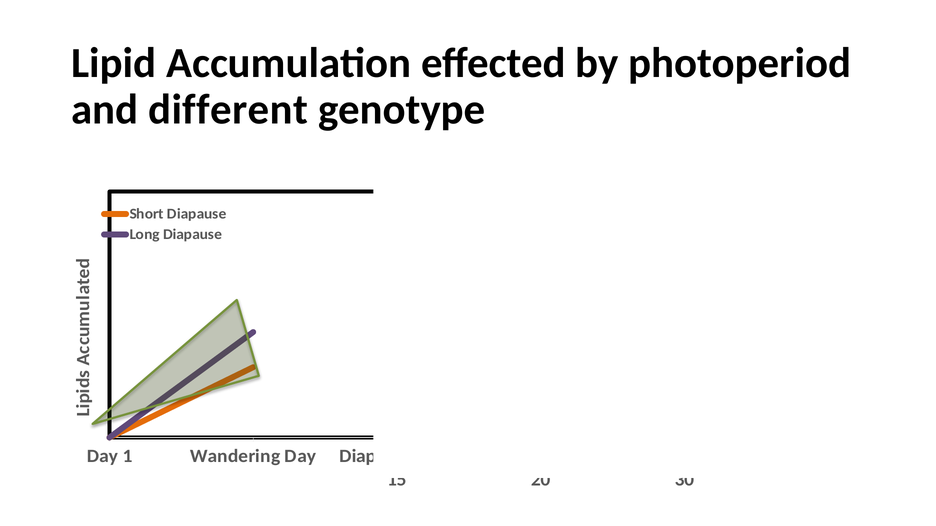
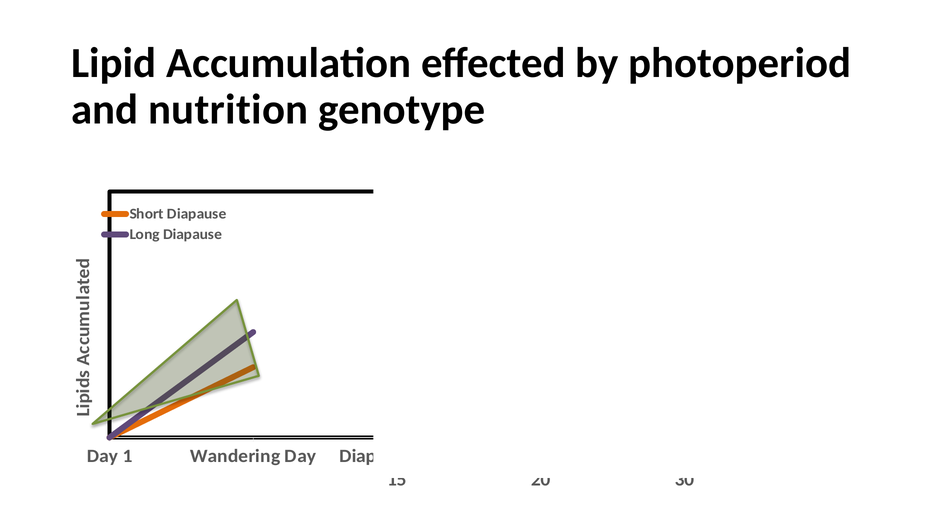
different: different -> nutrition (228, 110)
